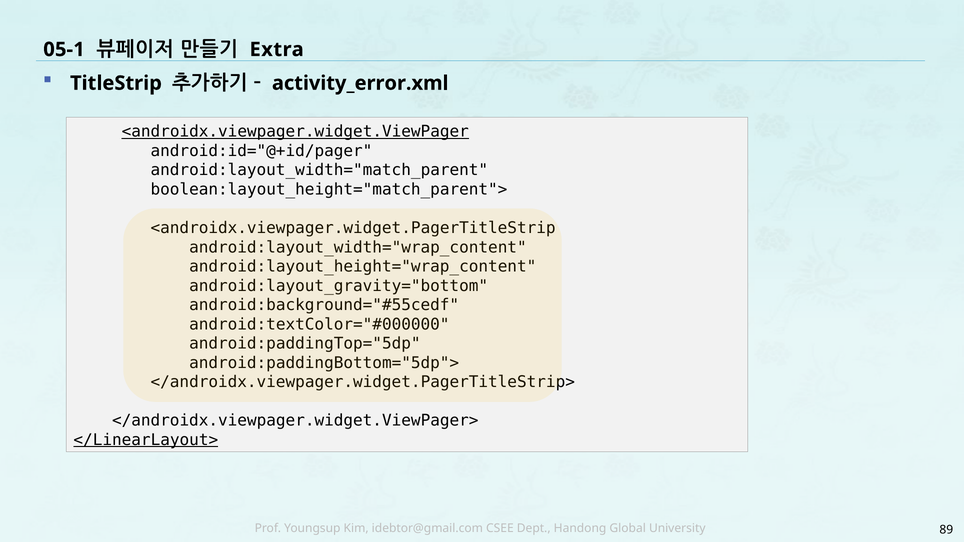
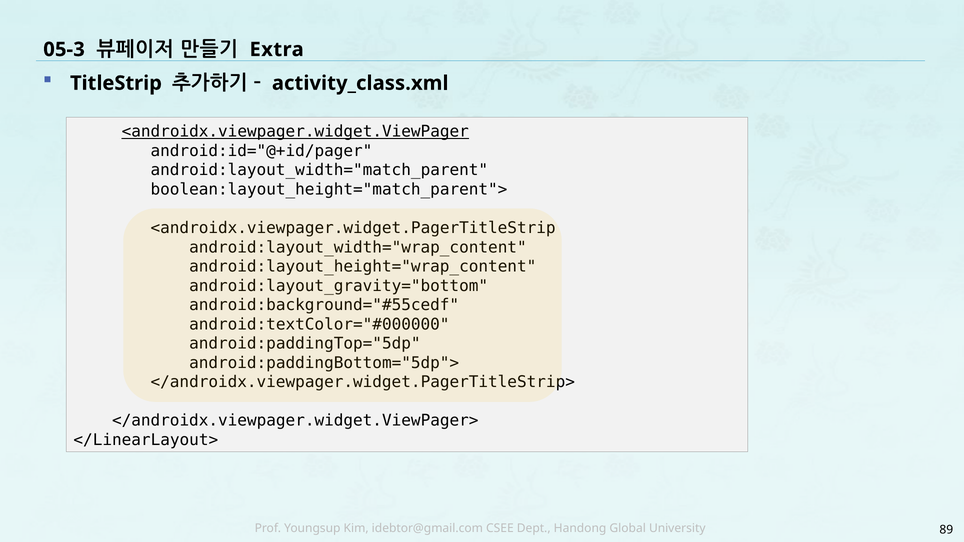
05-1: 05-1 -> 05-3 (64, 49)
activity_error.xml: activity_error.xml -> activity_class.xml (360, 83)
</LinearLayout> underline: present -> none (146, 440)
